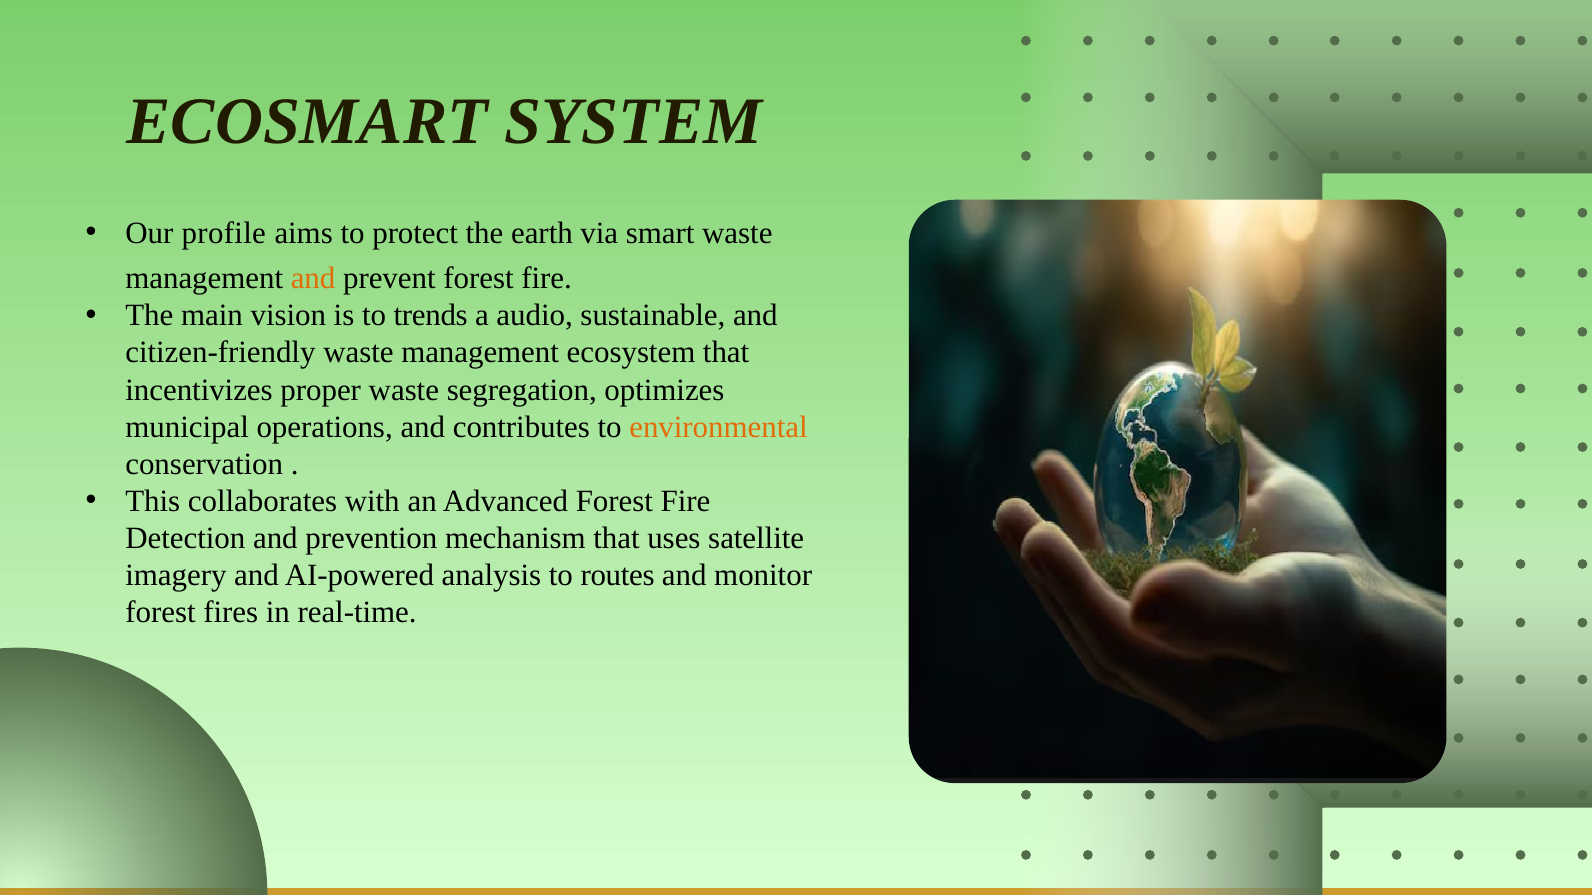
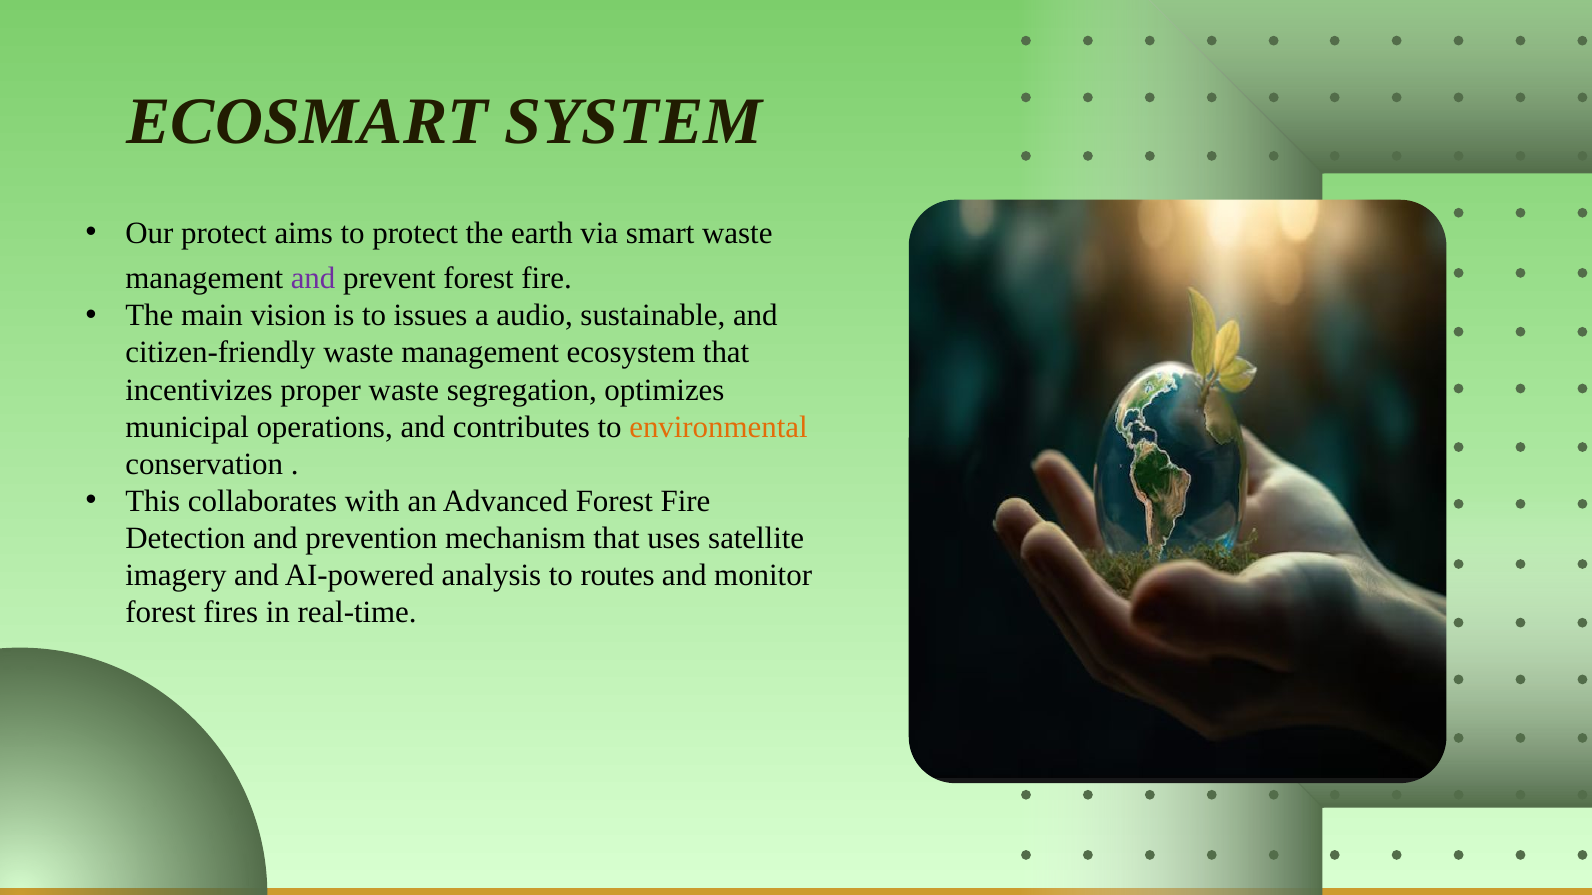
Our profile: profile -> protect (224, 233)
and colour: orange -> purple (313, 279)
trends: trends -> issues (431, 316)
